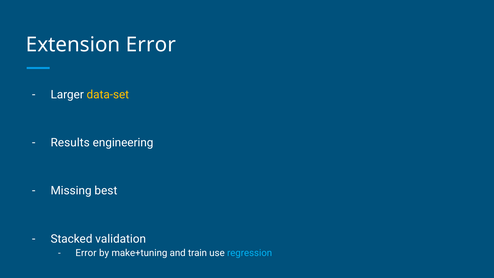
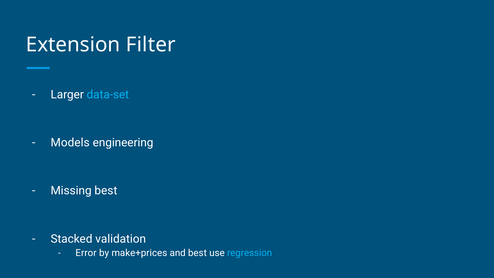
Extension Error: Error -> Filter (151, 45)
data-set colour: yellow -> light blue (108, 95)
Results: Results -> Models (70, 143)
make+tuning: make+tuning -> make+prices (139, 253)
and train: train -> best (197, 253)
